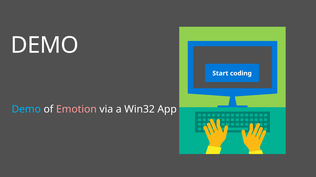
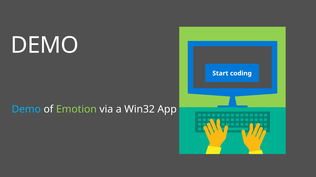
Emotion colour: pink -> light green (76, 110)
